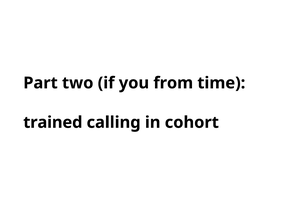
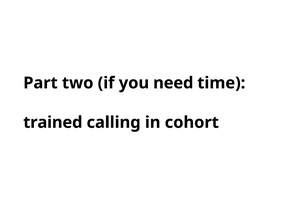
from: from -> need (173, 83)
